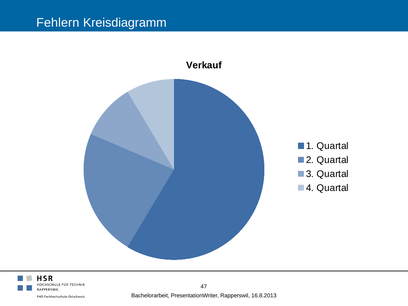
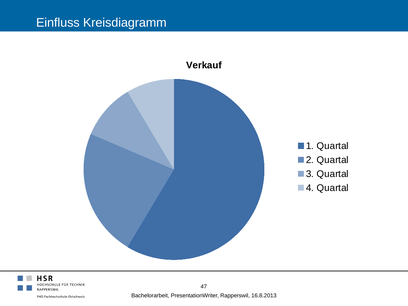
Fehlern: Fehlern -> Einfluss (58, 23)
